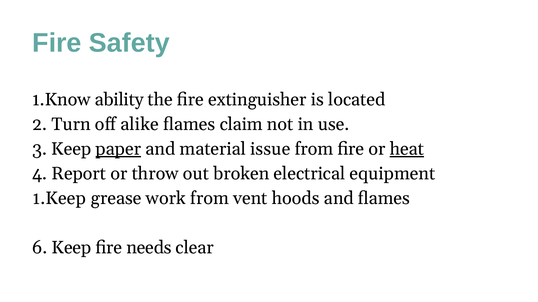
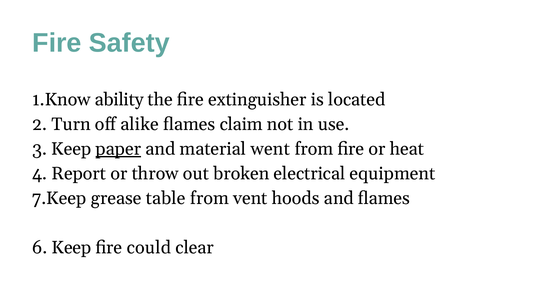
issue: issue -> went (270, 149)
heat underline: present -> none (407, 149)
1.Keep: 1.Keep -> 7.Keep (59, 199)
work: work -> table (166, 199)
needs: needs -> could (149, 248)
